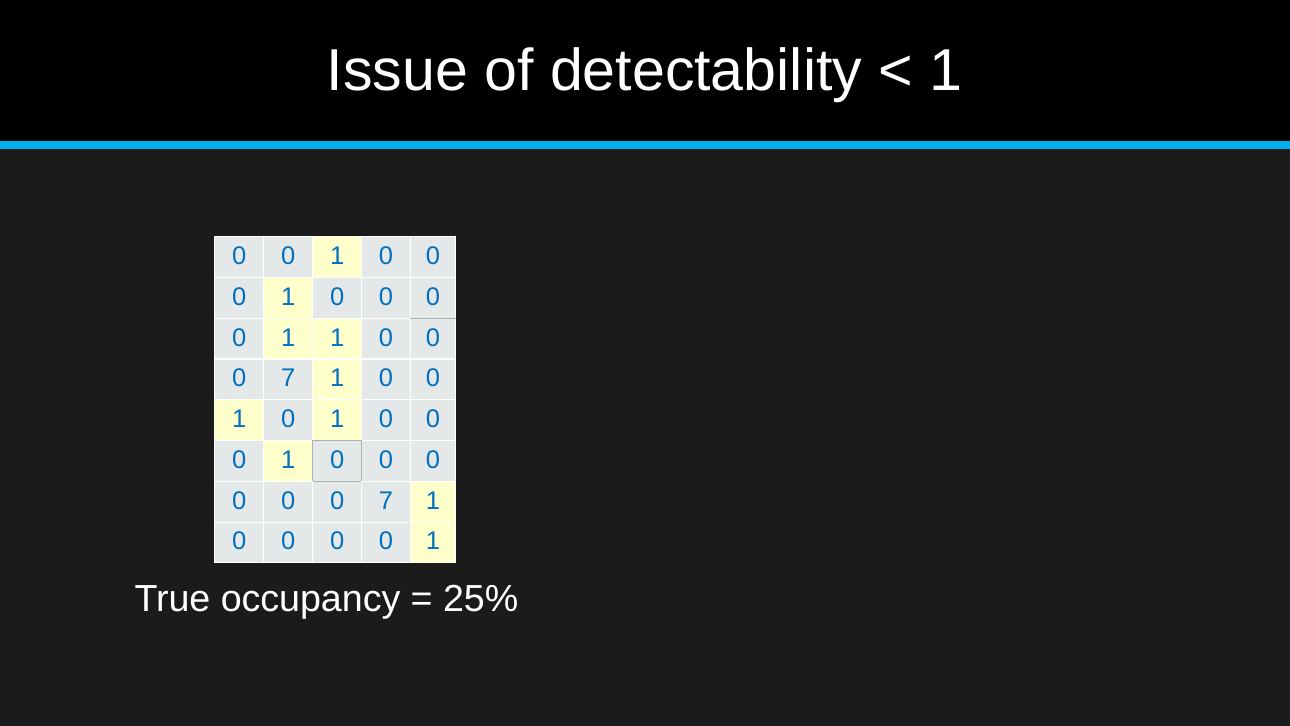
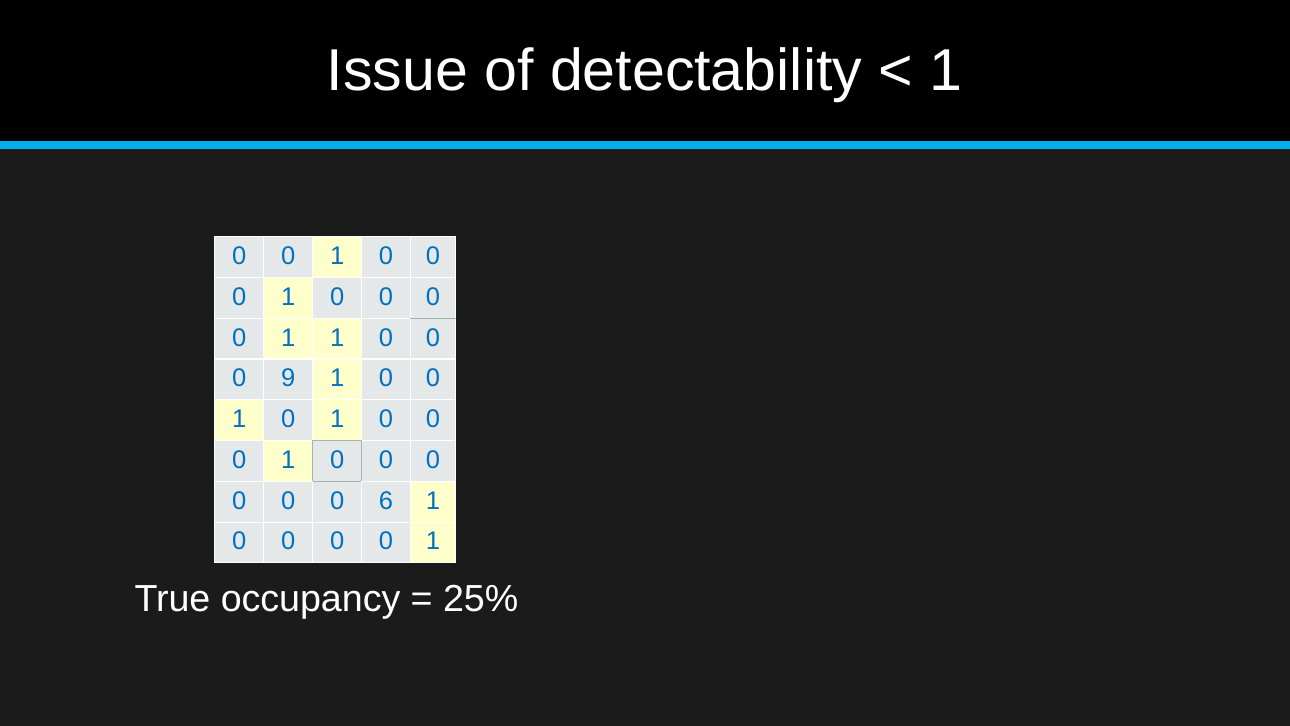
7: 7 -> 9 (288, 378)
7: 7 -> 6 (386, 501)
